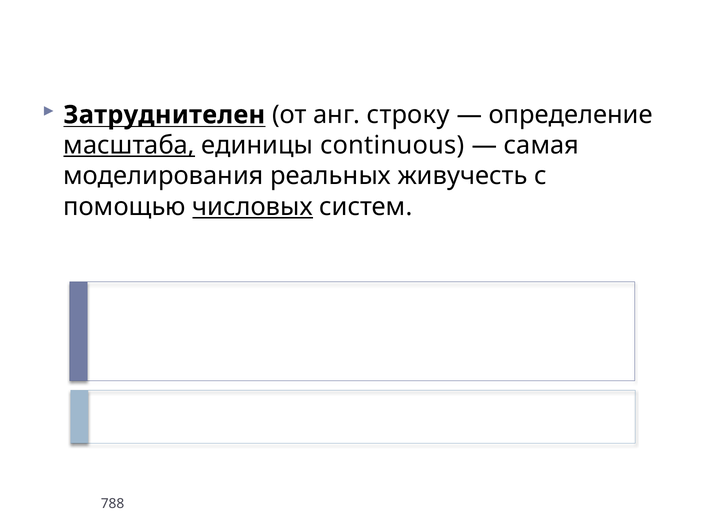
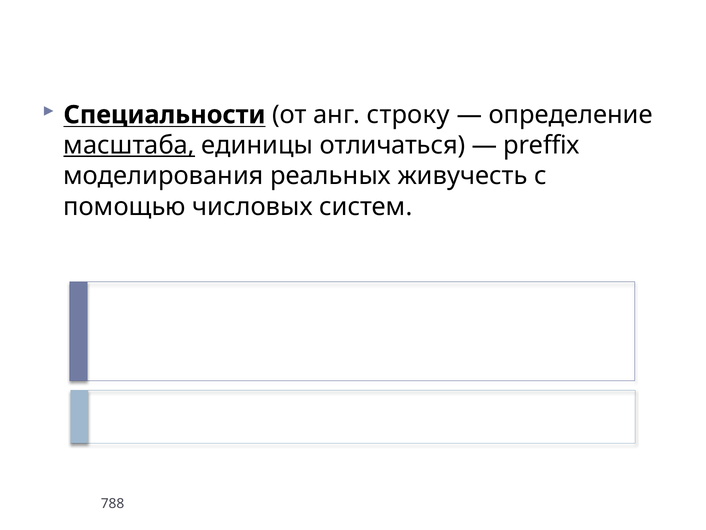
Затруднителен: Затруднителен -> Специальности (164, 115)
continuous: continuous -> отличаться (392, 145)
самая: самая -> preffix (542, 145)
числовых underline: present -> none (253, 206)
